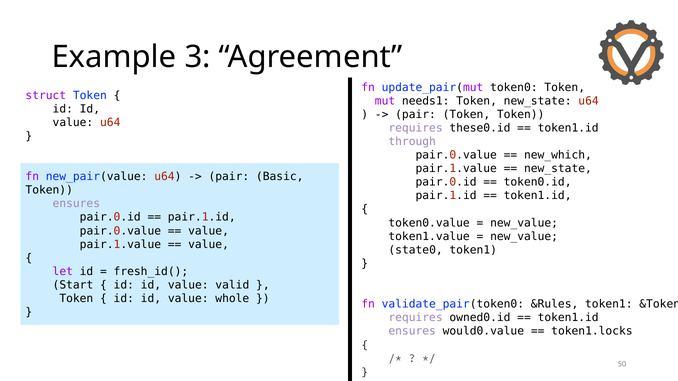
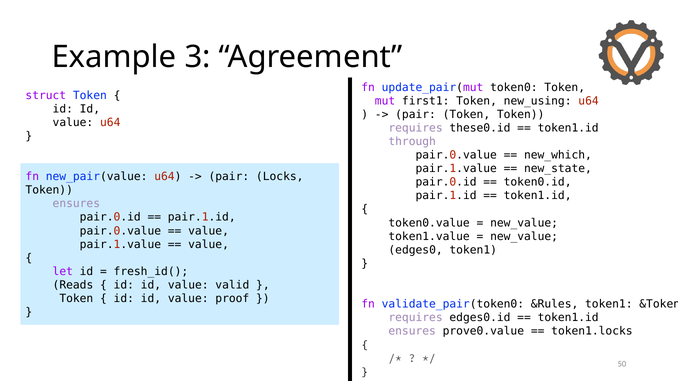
needs1: needs1 -> first1 (426, 101)
Token new_state: new_state -> new_using (538, 101)
Basic: Basic -> Locks (280, 177)
state0: state0 -> edges0 (416, 250)
Start: Start -> Reads (73, 285)
whole: whole -> proof (232, 299)
owned0.id: owned0.id -> edges0.id (480, 318)
would0.value: would0.value -> prove0.value (483, 331)
